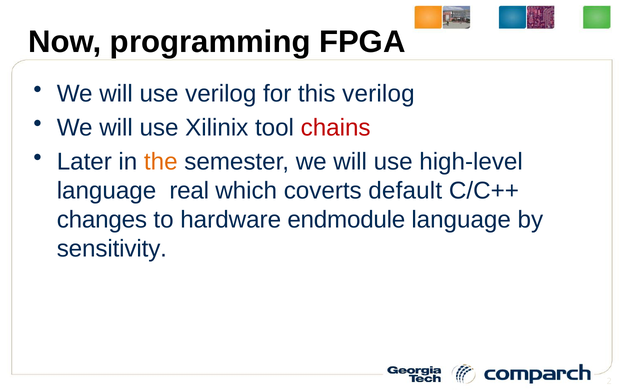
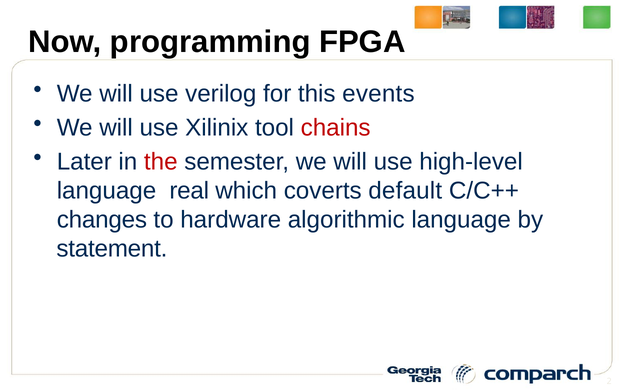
this verilog: verilog -> events (378, 93)
the colour: orange -> red (161, 161)
endmodule: endmodule -> algorithmic (346, 219)
sensitivity: sensitivity -> statement (112, 249)
